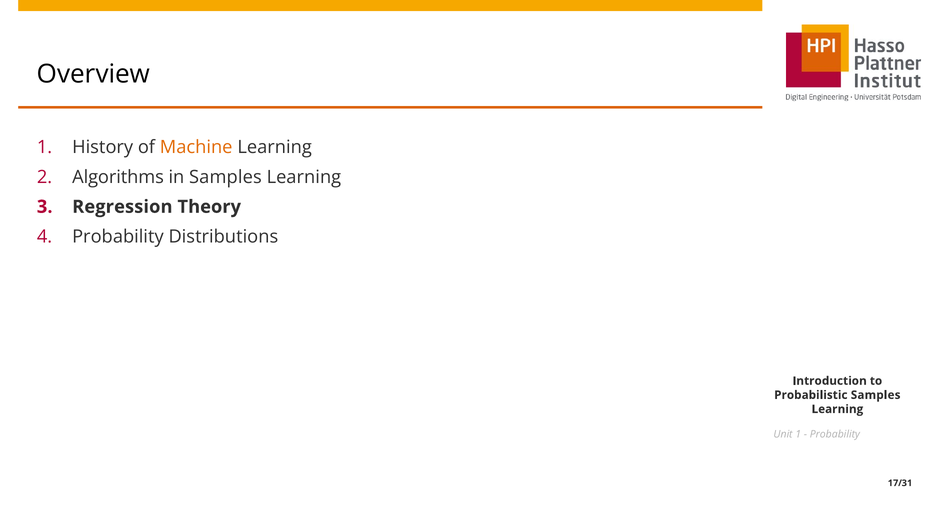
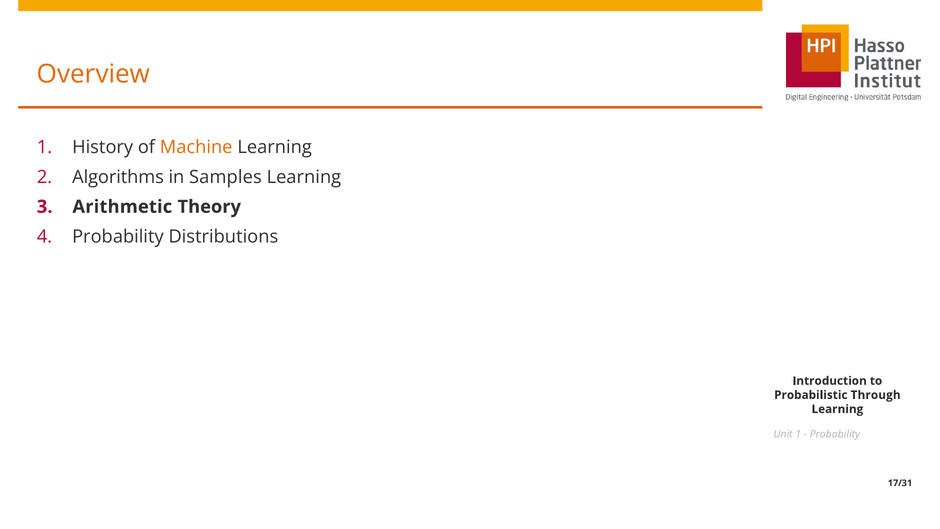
Overview colour: black -> orange (94, 74)
Regression: Regression -> Arithmetic (122, 207)
Samples: Samples -> Through (876, 395)
